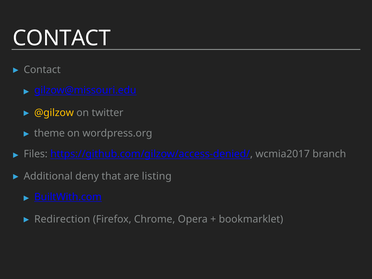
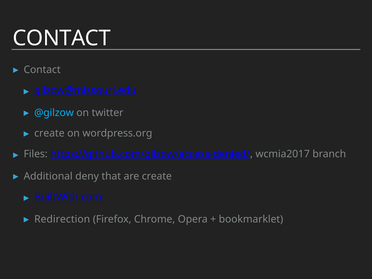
@gilzow colour: yellow -> light blue (54, 113)
theme: theme -> create (49, 133)
are listing: listing -> create (157, 176)
